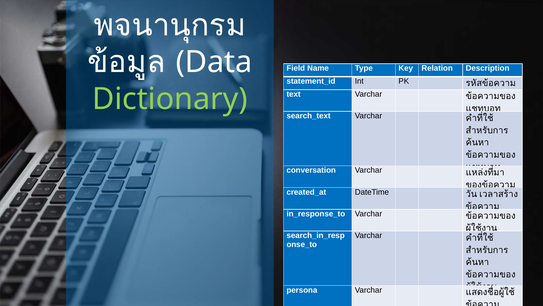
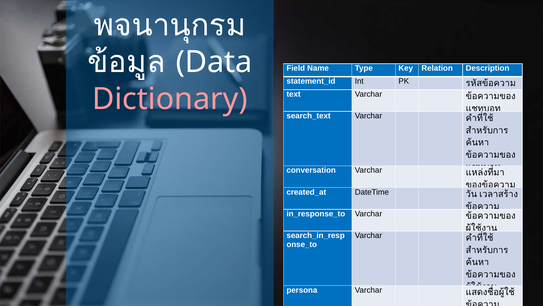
Dictionary colour: light green -> pink (170, 99)
